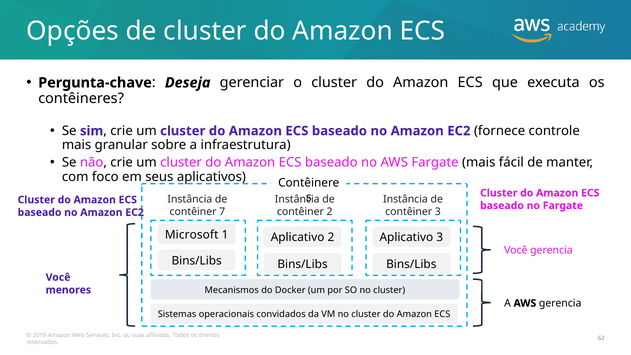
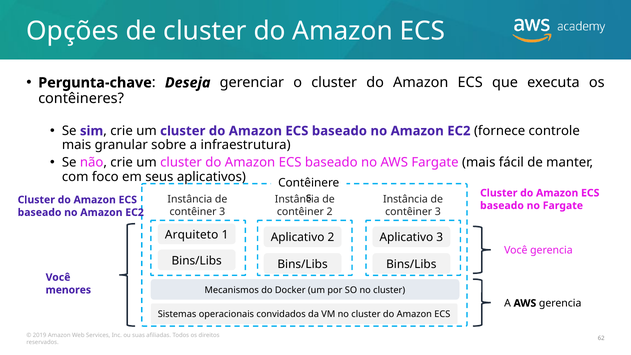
7: 7 -> 3 (222, 212)
Microsoft: Microsoft -> Arquiteto (192, 235)
